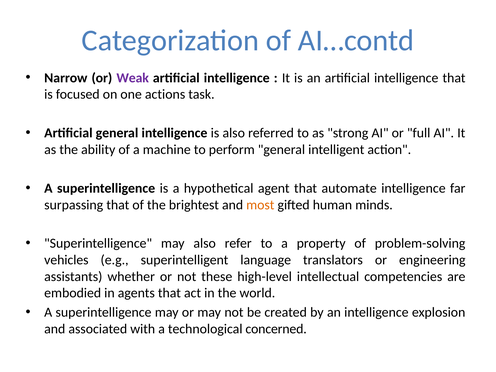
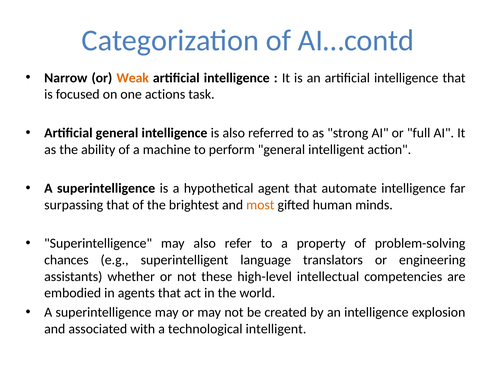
Weak colour: purple -> orange (133, 78)
vehicles: vehicles -> chances (66, 260)
technological concerned: concerned -> intelligent (276, 329)
